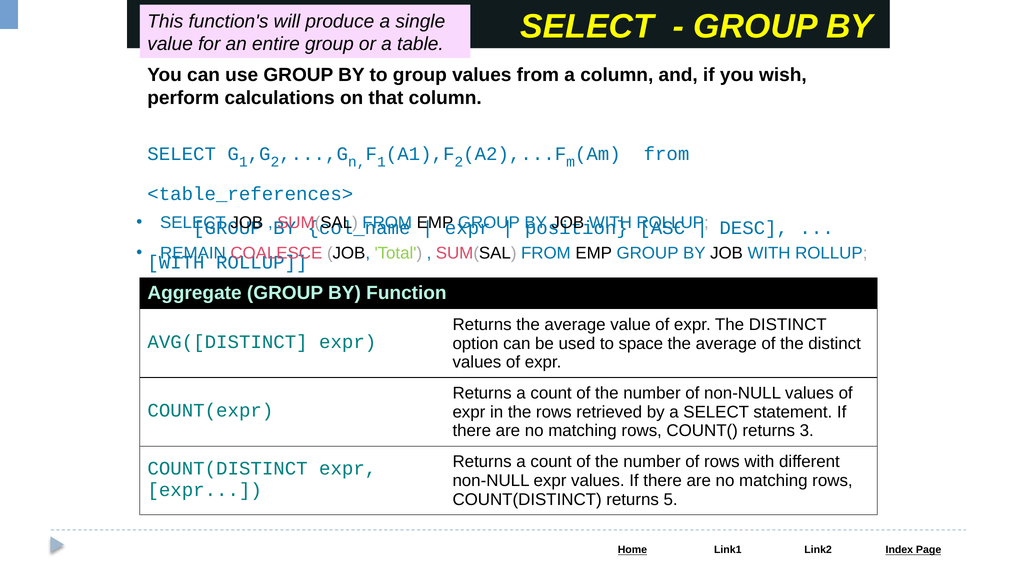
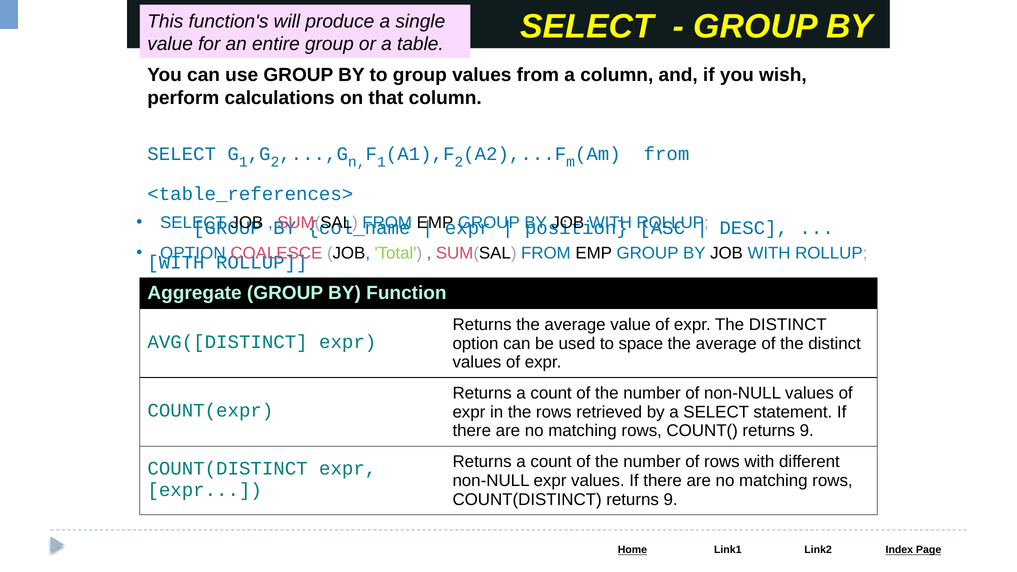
REMAIN: REMAIN -> OPTION (193, 253)
COUNT( returns 3: 3 -> 9 (807, 431)
COUNT(DISTINCT returns 5: 5 -> 9 (671, 500)
